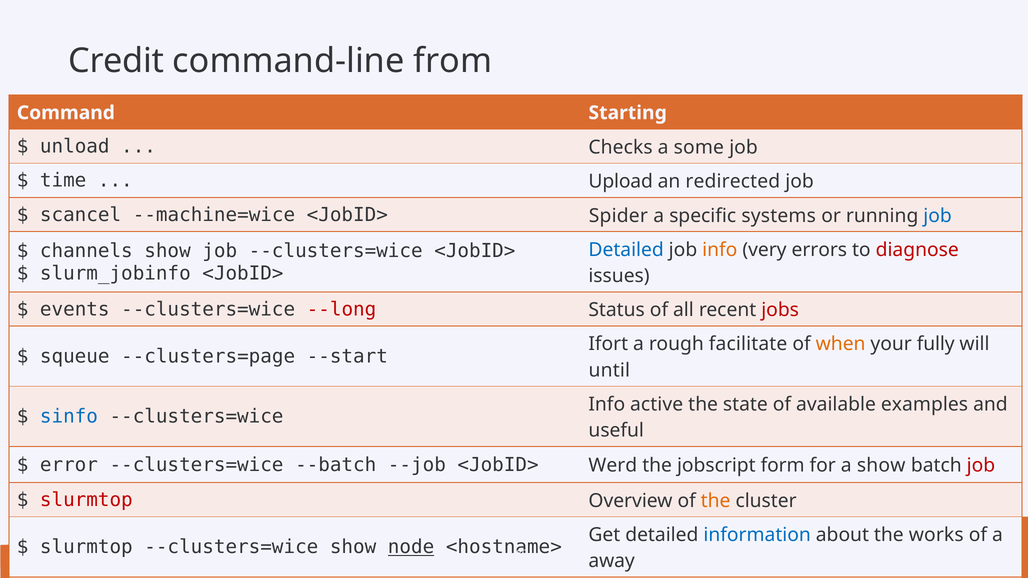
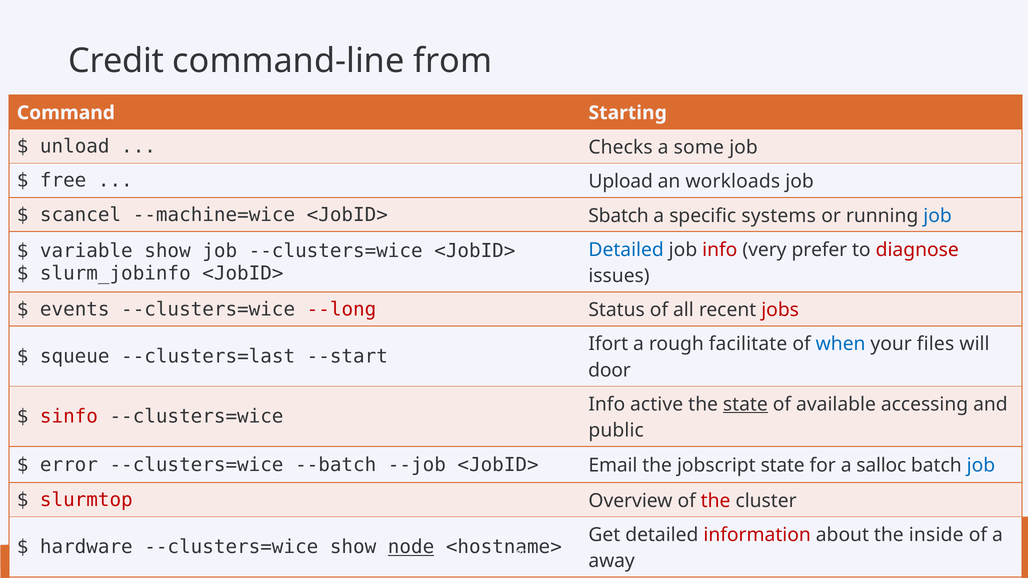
time: time -> free (63, 181)
redirected: redirected -> workloads (733, 182)
Spider: Spider -> Sbatch (619, 216)
channels: channels -> variable (86, 251)
info colour: orange -> red (720, 250)
errors: errors -> prefer (819, 250)
--clusters=page: --clusters=page -> --clusters=last (208, 357)
when colour: orange -> blue (841, 344)
fully: fully -> files (936, 344)
until: until -> door (610, 370)
sinfo colour: blue -> red (69, 417)
state underline: none -> present (745, 404)
examples: examples -> accessing (925, 404)
useful: useful -> public (616, 431)
Werd: Werd -> Email (613, 466)
jobscript form: form -> state (783, 466)
a show: show -> salloc (881, 466)
job colour: red -> blue (981, 466)
the colour: orange -> red (716, 501)
slurmtop: slurmtop -> hardware (86, 547)
information colour: blue -> red (757, 535)
works: works -> inside (936, 535)
